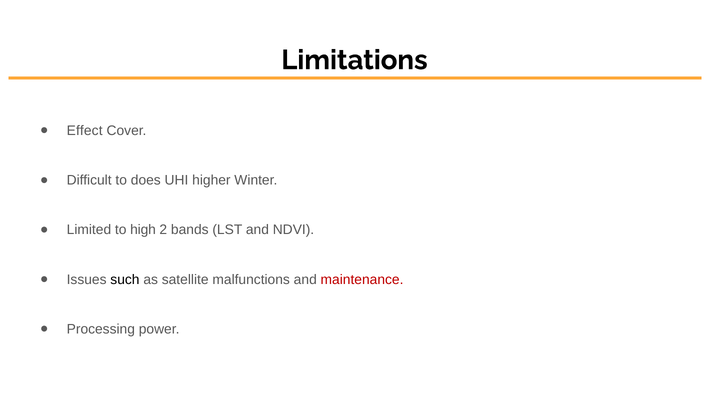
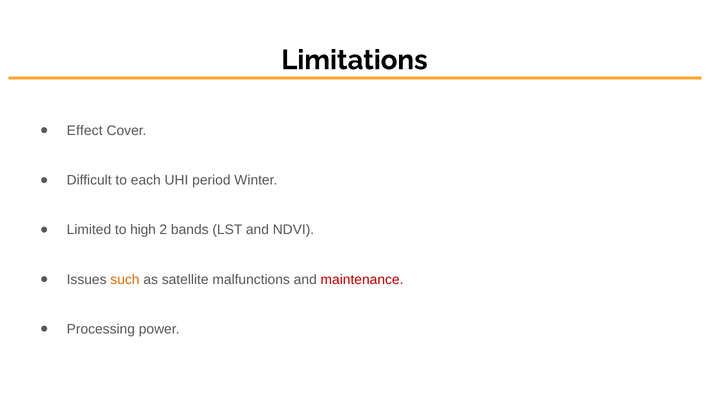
does: does -> each (146, 180)
higher: higher -> period (211, 180)
such colour: black -> orange (125, 279)
